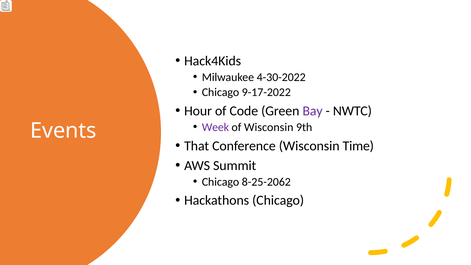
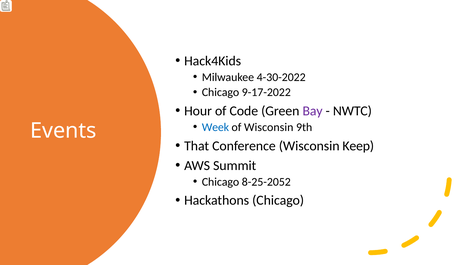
Week colour: purple -> blue (215, 127)
Time: Time -> Keep (358, 146)
8-25-2062: 8-25-2062 -> 8-25-2052 (266, 182)
